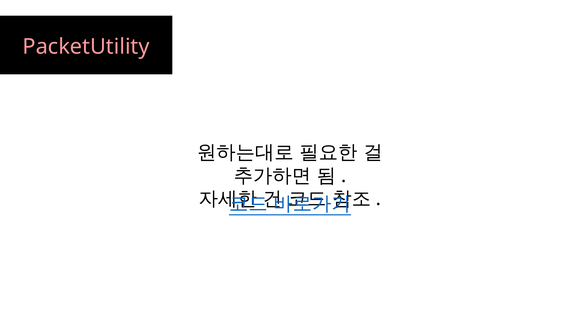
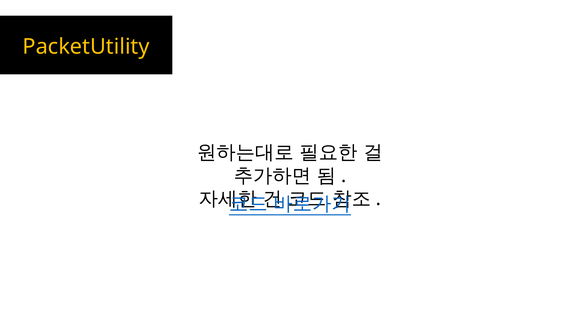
PacketUtility colour: pink -> yellow (86, 47)
